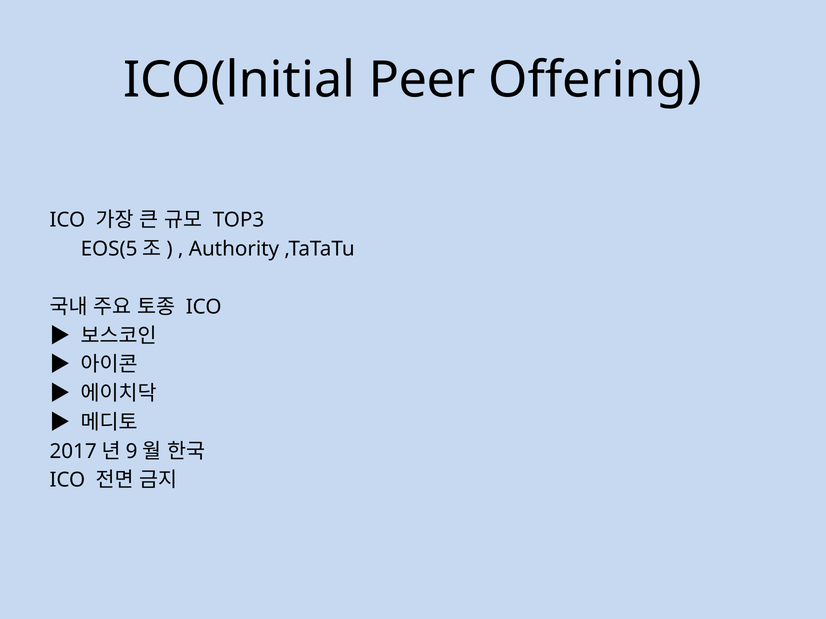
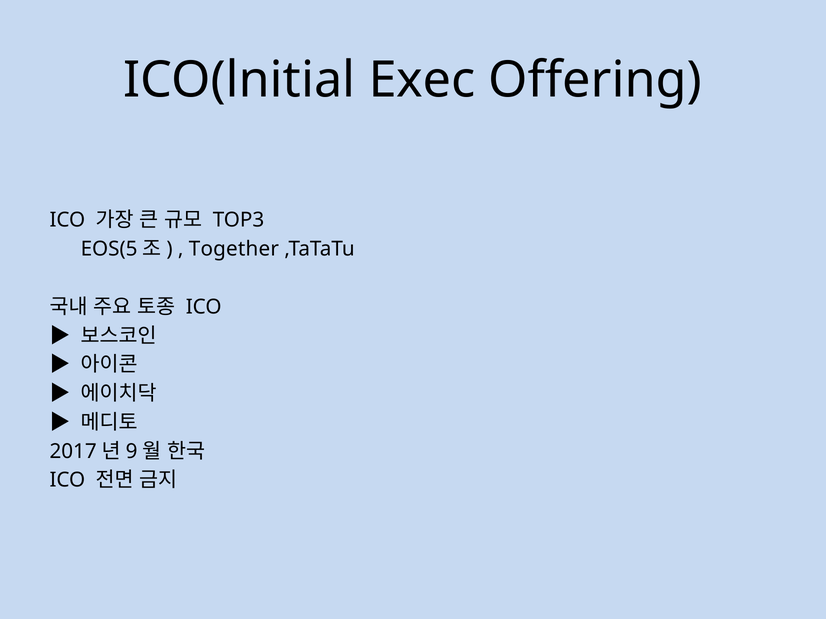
Peer: Peer -> Exec (422, 80)
Authority: Authority -> Together (234, 249)
